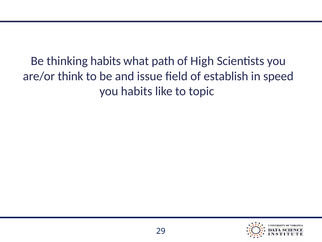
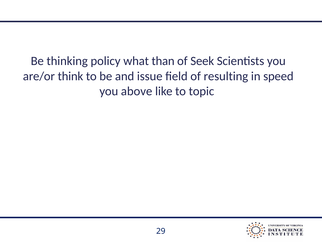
thinking habits: habits -> policy (106, 61)
path: path -> than (163, 61)
High: High -> Seek (202, 61)
establish: establish -> resulting (226, 76)
you habits: habits -> above (137, 91)
